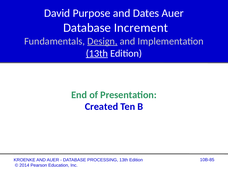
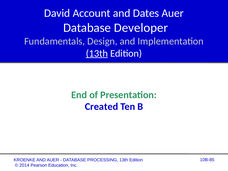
Purpose: Purpose -> Account (92, 13)
Increment: Increment -> Developer (141, 28)
Design underline: present -> none (102, 41)
